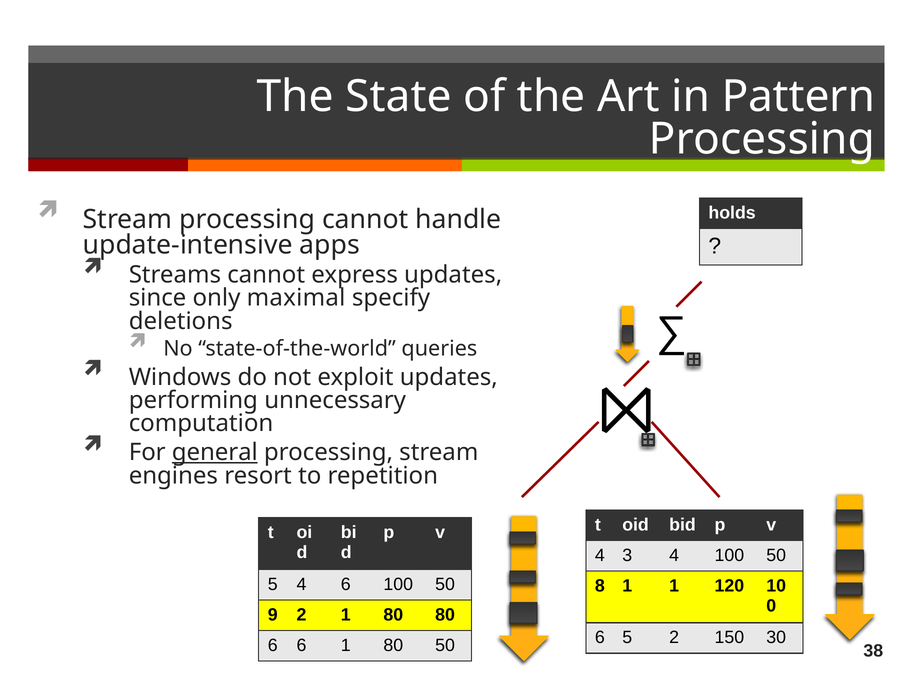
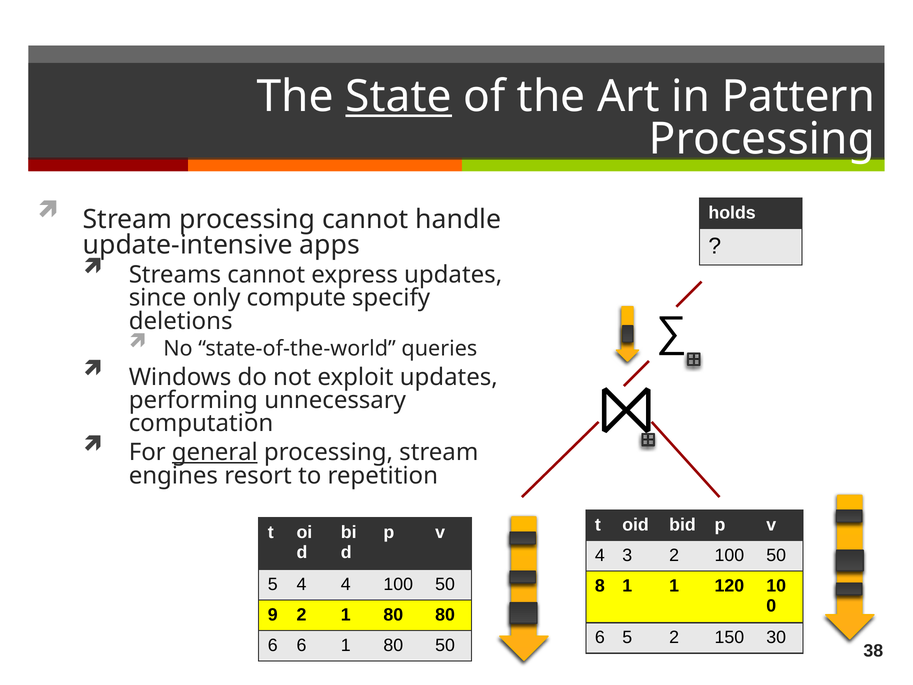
State underline: none -> present (399, 97)
maximal: maximal -> compute (296, 298)
3 4: 4 -> 2 (674, 555)
4 6: 6 -> 4 (346, 584)
